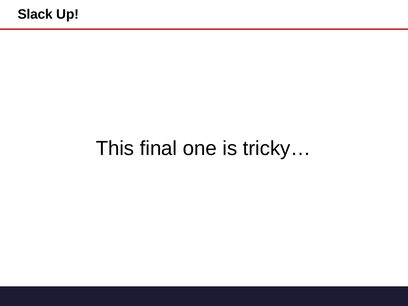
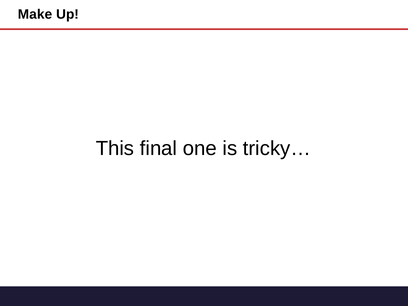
Slack: Slack -> Make (35, 14)
